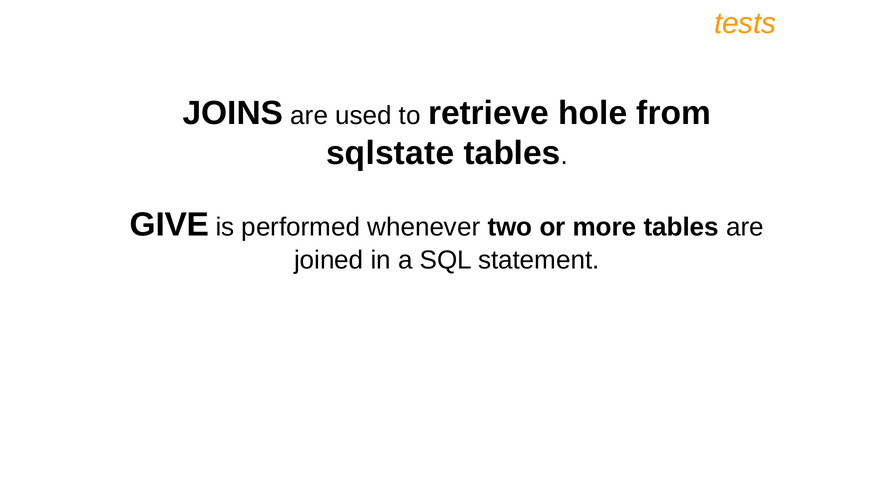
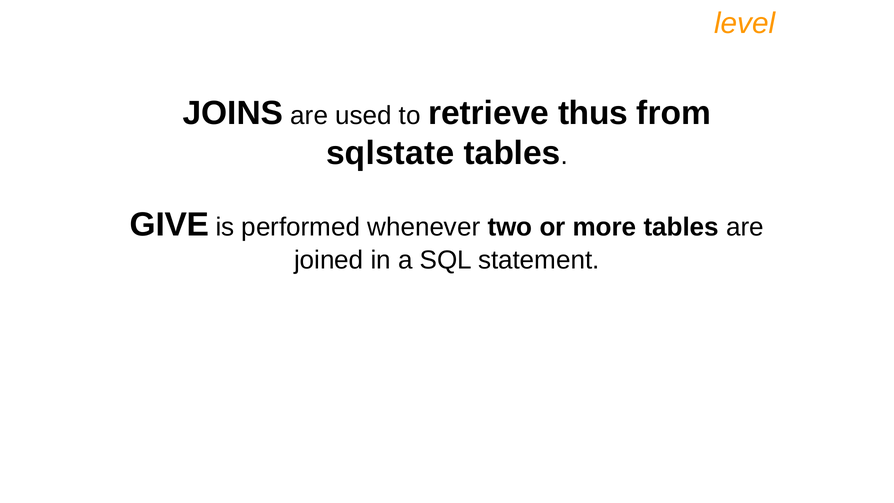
tests: tests -> level (745, 23)
hole: hole -> thus (593, 113)
